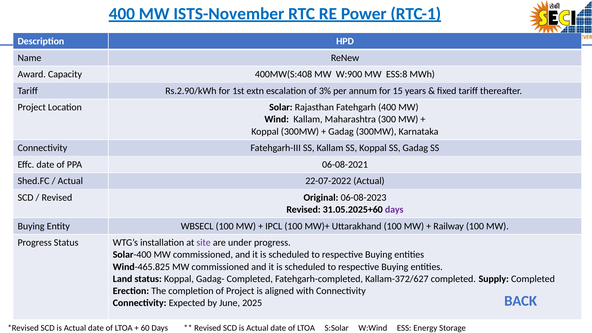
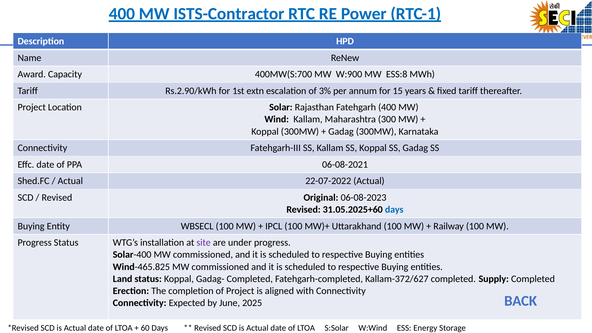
ISTS-November: ISTS-November -> ISTS-Contractor (229, 14)
400MW(S:408: 400MW(S:408 -> 400MW(S:700 (284, 74)
days colour: purple -> blue (394, 210)
